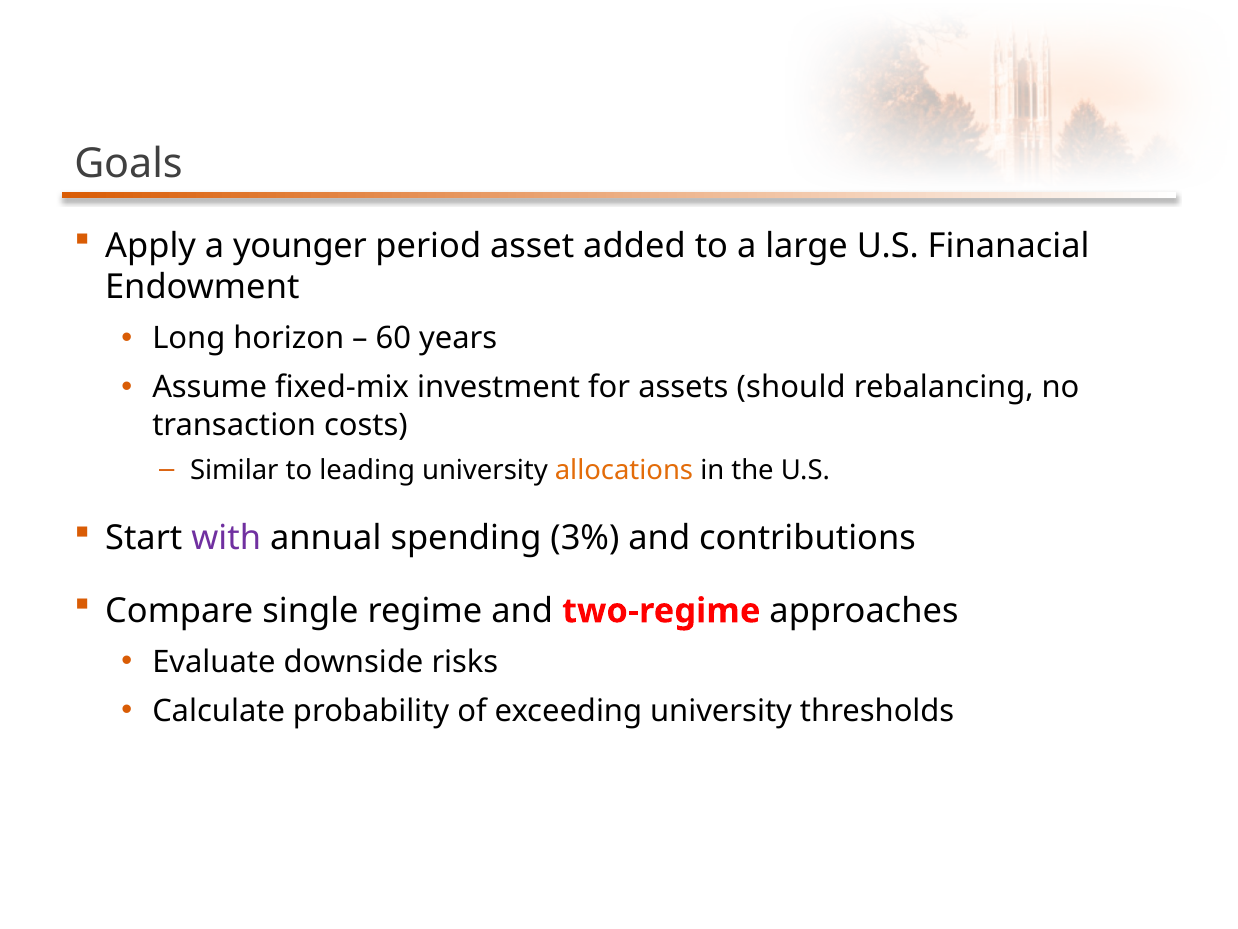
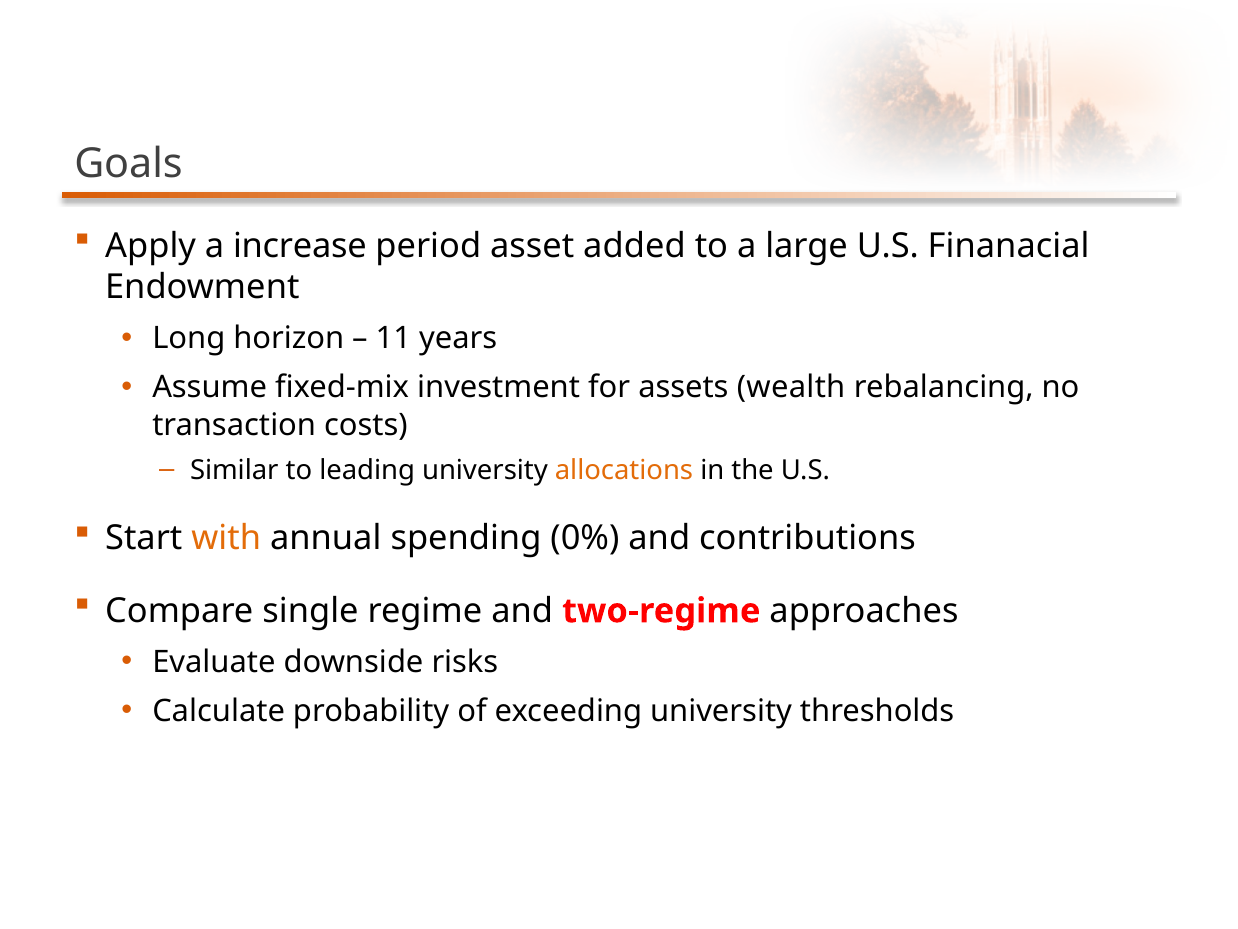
younger: younger -> increase (300, 246)
60: 60 -> 11 (393, 338)
should: should -> wealth (791, 387)
with colour: purple -> orange (226, 538)
3%: 3% -> 0% (585, 538)
